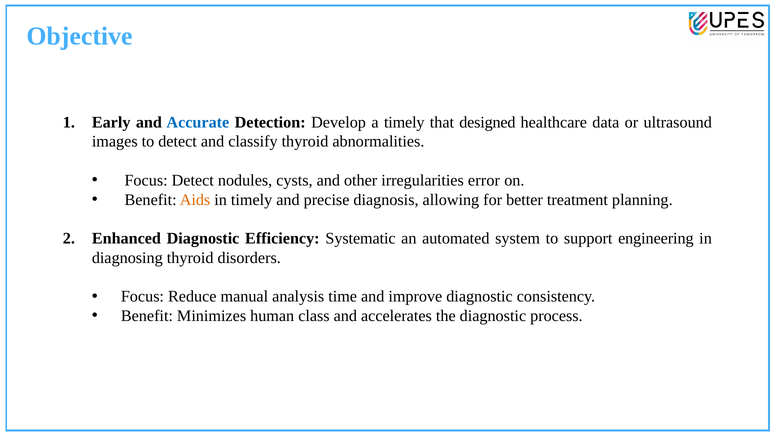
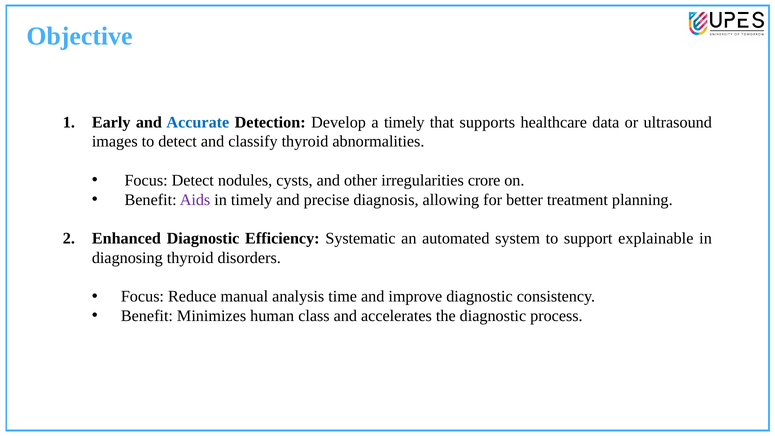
designed: designed -> supports (487, 122)
error: error -> crore (484, 180)
Aids colour: orange -> purple (195, 200)
engineering: engineering -> explainable (656, 238)
